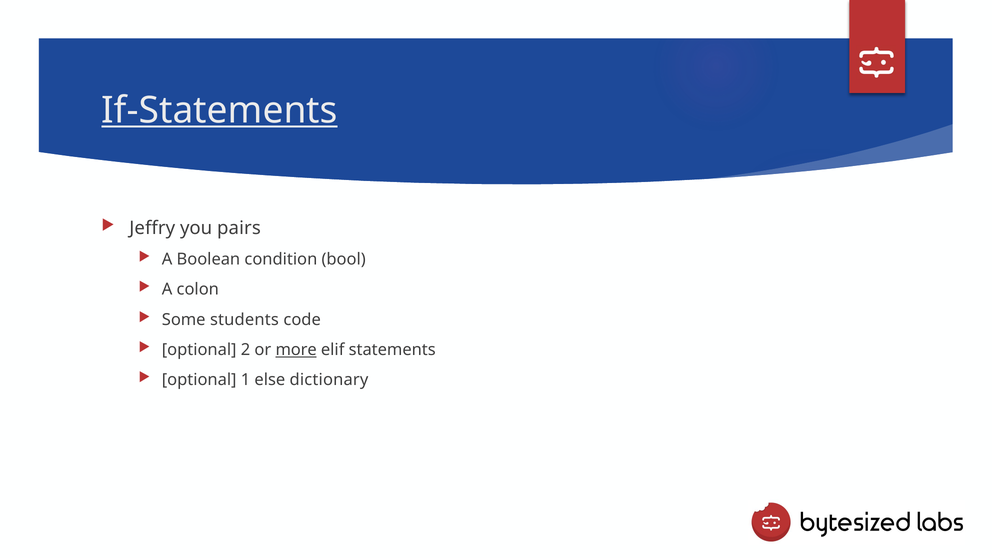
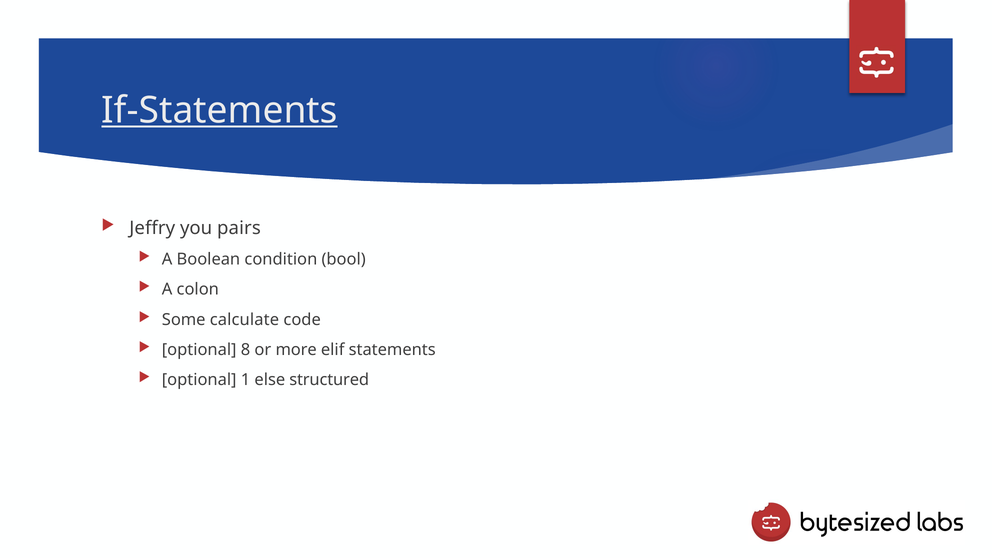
students: students -> calculate (244, 320)
2: 2 -> 8 (246, 350)
more underline: present -> none (296, 350)
dictionary: dictionary -> structured (329, 380)
